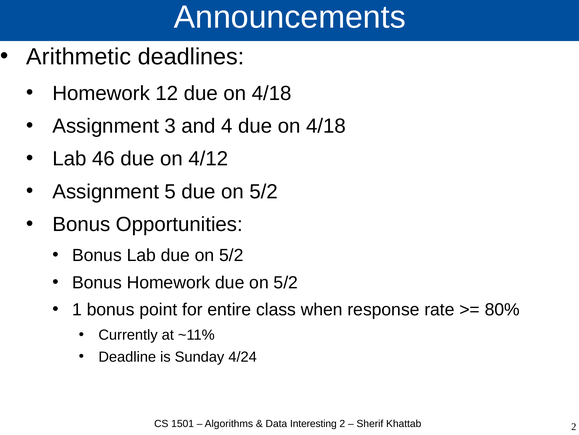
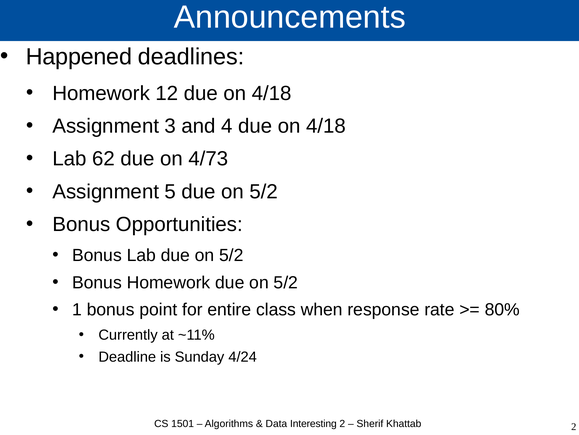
Arithmetic: Arithmetic -> Happened (79, 57)
46: 46 -> 62 (104, 159)
4/12: 4/12 -> 4/73 (208, 159)
